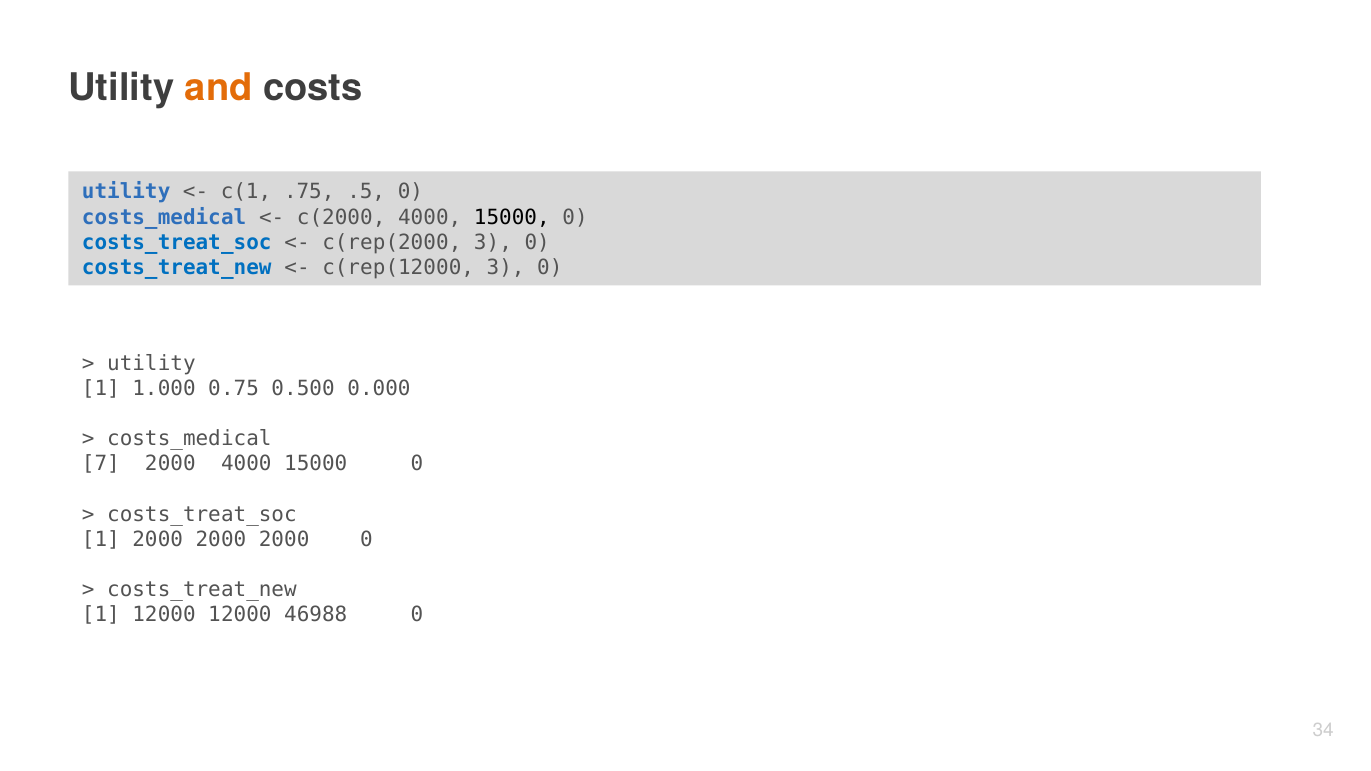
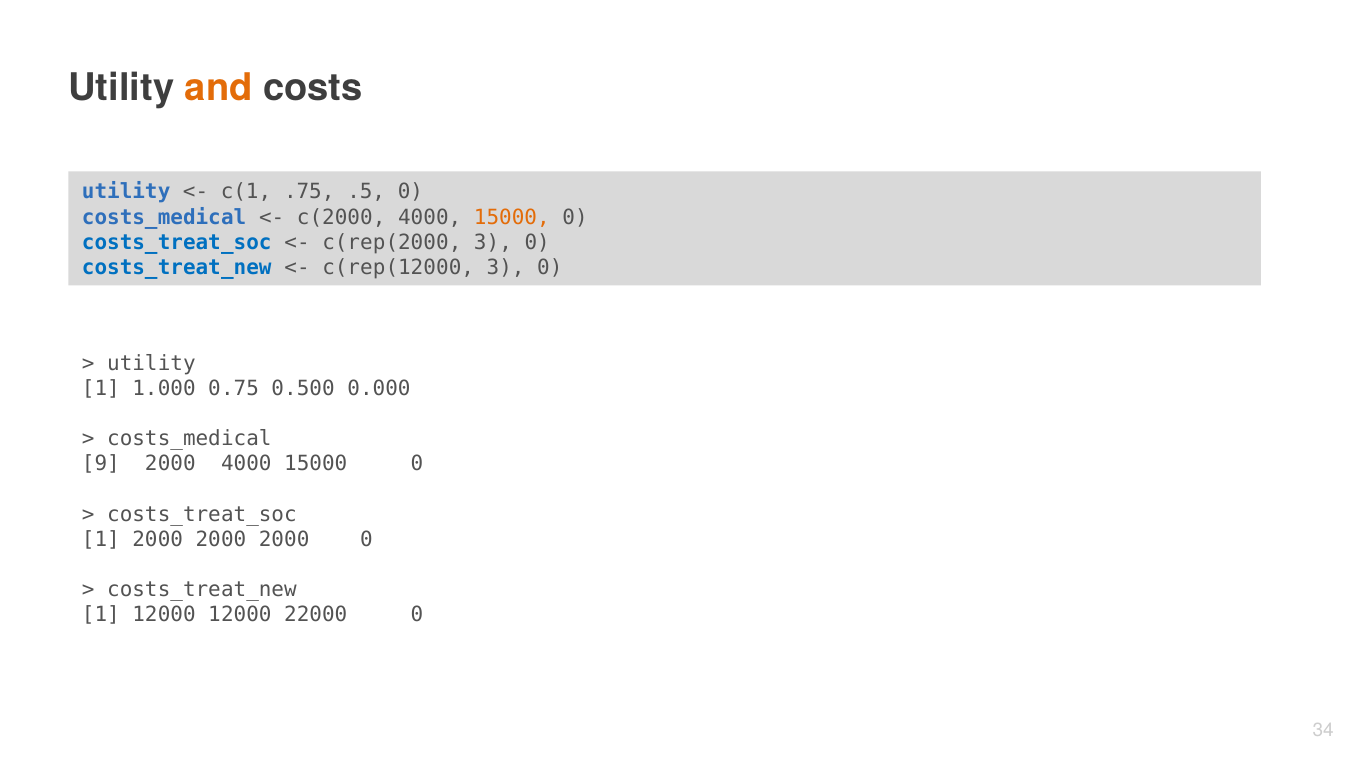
15000 colour: black -> orange (512, 217)
7: 7 -> 9 (101, 464)
46988: 46988 -> 22000 (316, 615)
